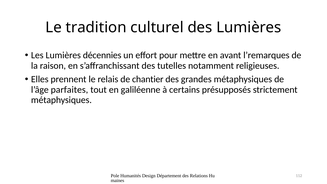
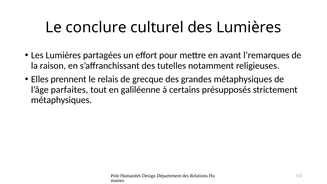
tradition: tradition -> conclure (96, 27)
décennies: décennies -> partagées (102, 55)
chantier: chantier -> grecque (148, 79)
